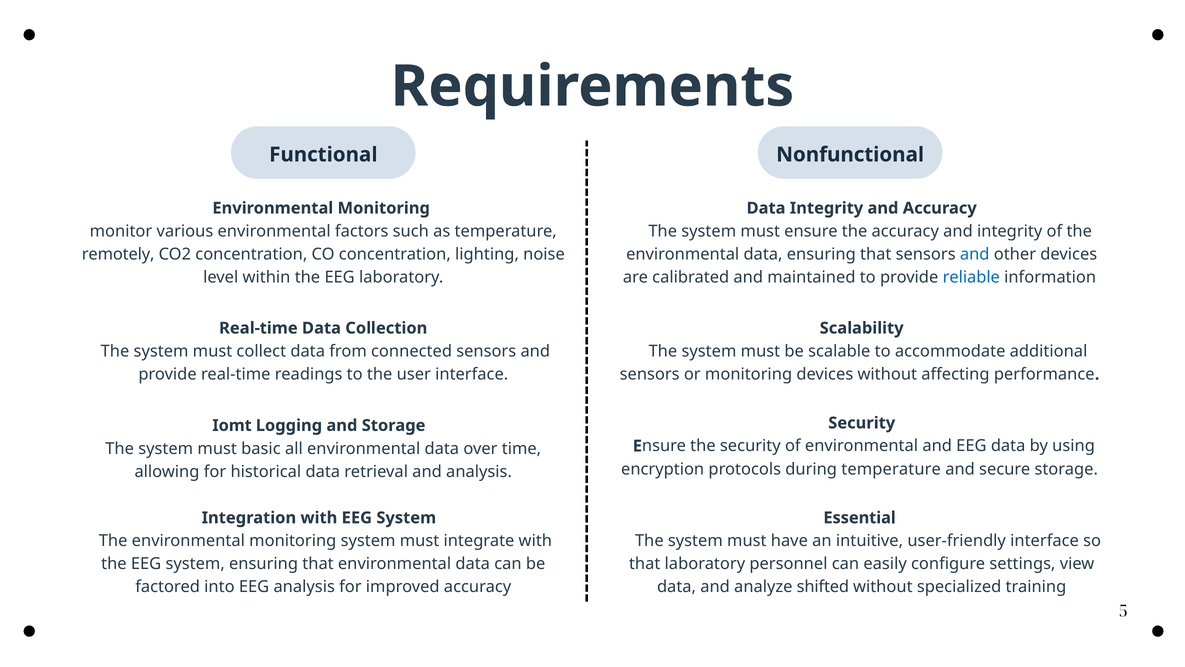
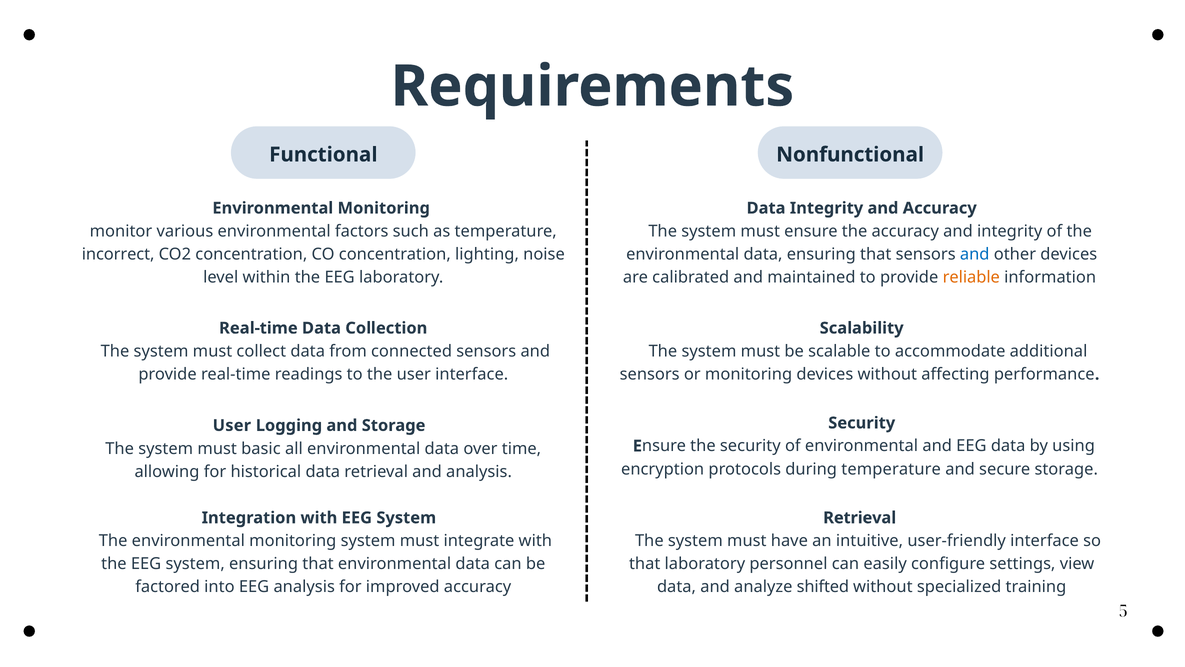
remotely: remotely -> incorrect (118, 254)
reliable colour: blue -> orange (971, 277)
Iomt: Iomt -> User (232, 425)
Essential: Essential -> Retrieval (860, 517)
